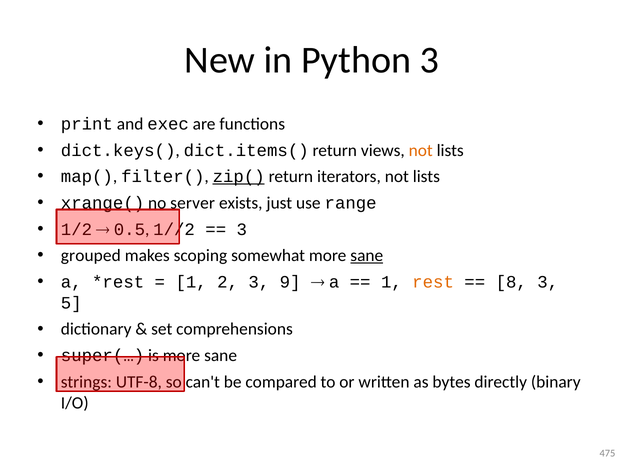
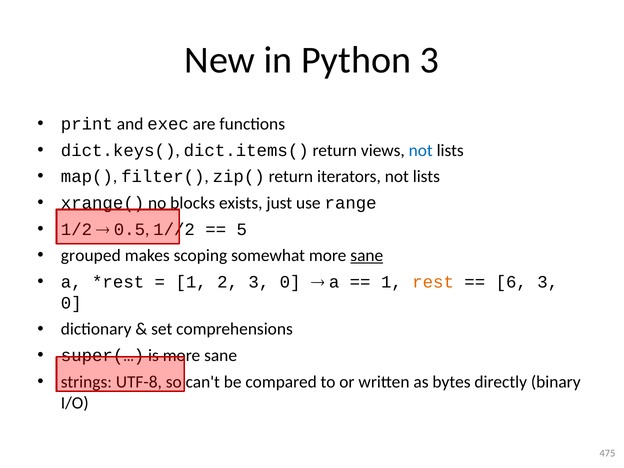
not colour: orange -> blue (421, 150)
zip( underline: present -> none (239, 177)
server: server -> blocks (193, 203)
3: 3 -> 5 (242, 229)
2 3 9: 9 -> 0 (290, 282)
8: 8 -> 6 (511, 282)
5: 5 -> 0 (71, 303)
